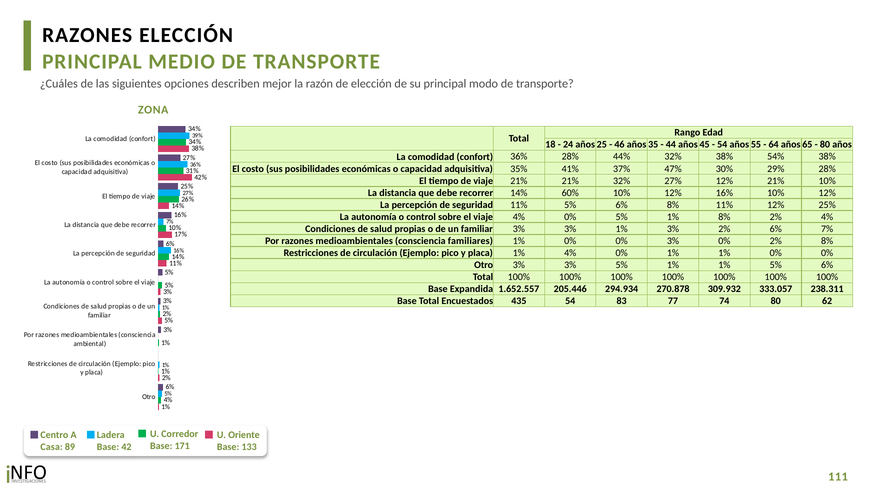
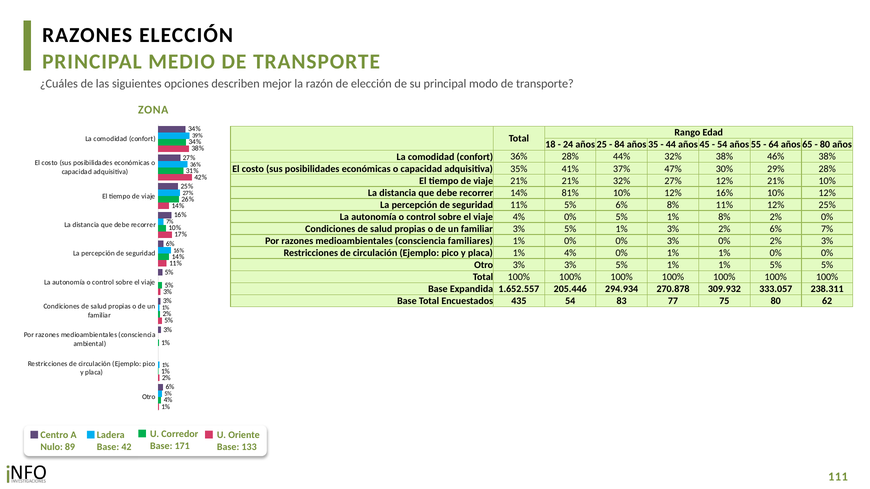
46: 46 -> 84 (619, 145)
54%: 54% -> 46% (776, 157)
60%: 60% -> 81% (570, 193)
2% 4%: 4% -> 0% (827, 217)
familiar 3% 3%: 3% -> 5% (570, 229)
2% 8%: 8% -> 3% (827, 241)
1% 5% 6%: 6% -> 5% (827, 265)
74: 74 -> 75 (724, 301)
Casa: Casa -> Nulo (52, 447)
